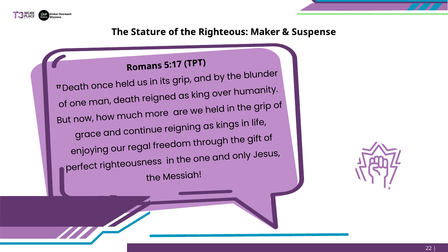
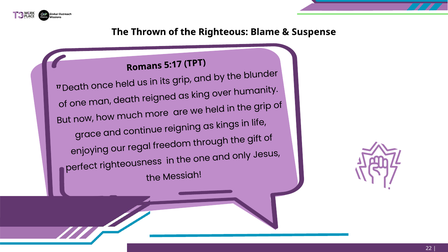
Stature: Stature -> Thrown (149, 32)
Maker: Maker -> Blame (265, 32)
